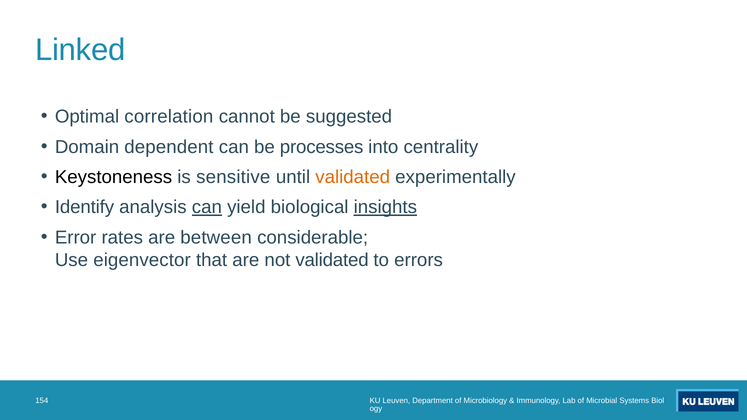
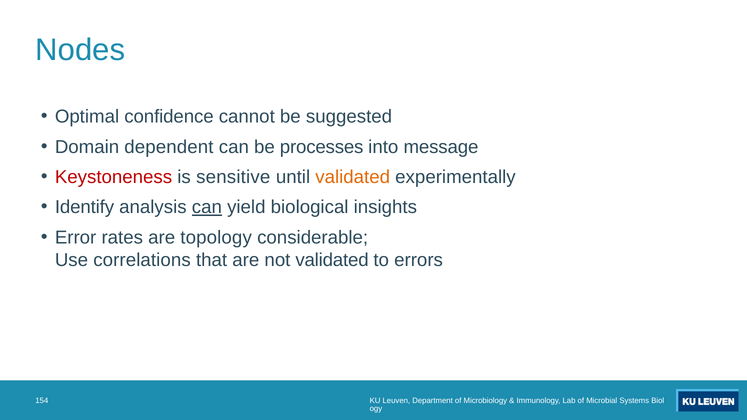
Linked: Linked -> Nodes (80, 50)
correlation: correlation -> confidence (169, 117)
centrality: centrality -> message (441, 147)
Keystoneness colour: black -> red (114, 177)
insights underline: present -> none (385, 207)
between: between -> topology (216, 238)
eigenvector: eigenvector -> correlations (142, 260)
